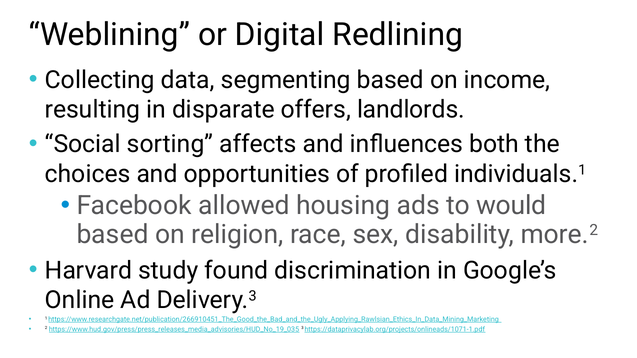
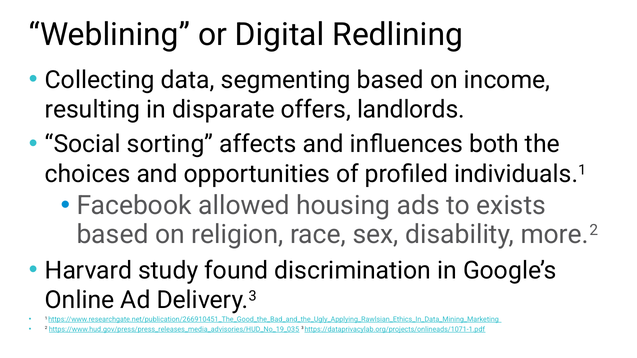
would: would -> exists (511, 206)
